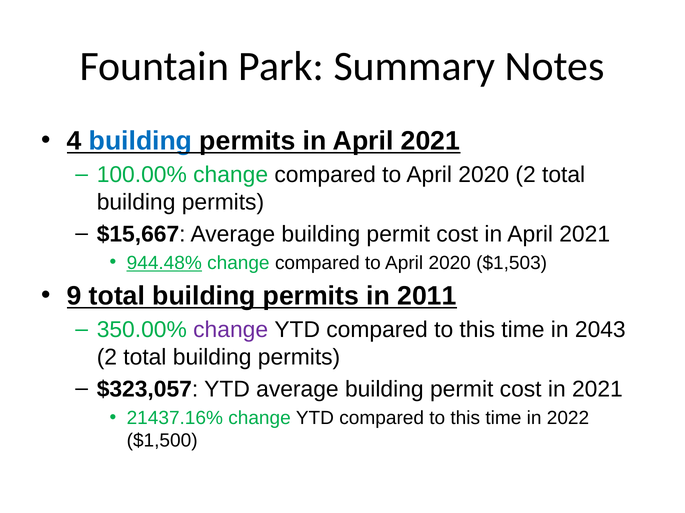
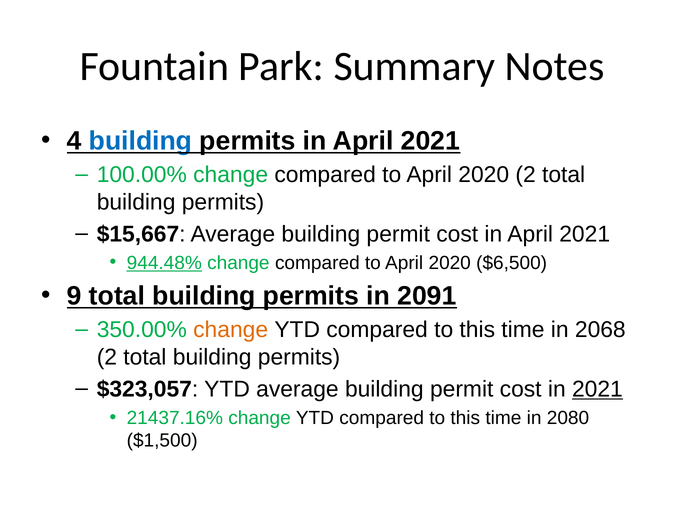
$1,503: $1,503 -> $6,500 (512, 263)
2011: 2011 -> 2091 (427, 296)
change colour: purple -> orange (231, 330)
2043: 2043 -> 2068 (600, 330)
2021 underline: none -> present (597, 390)
2022: 2022 -> 2080 (568, 418)
